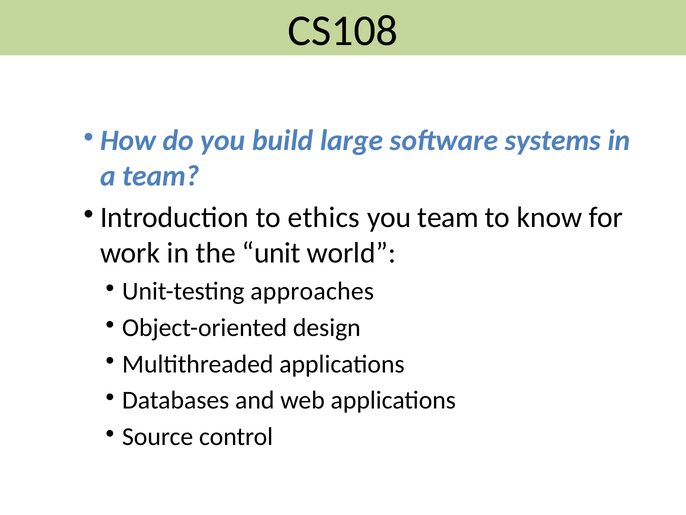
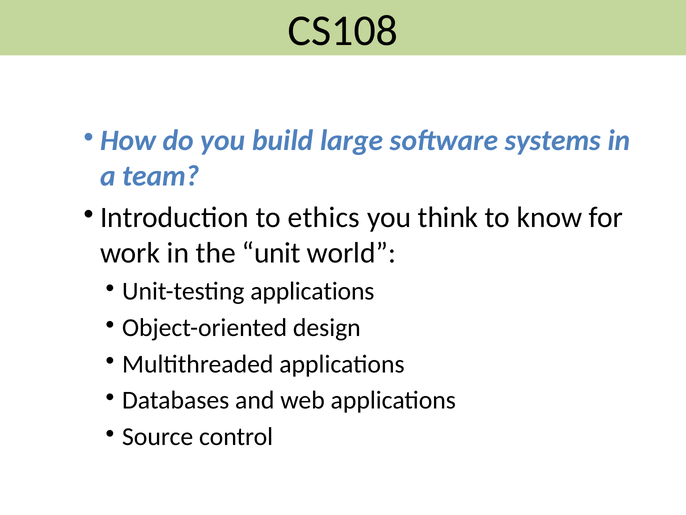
you team: team -> think (448, 217)
Unit-testing approaches: approaches -> applications (312, 291)
